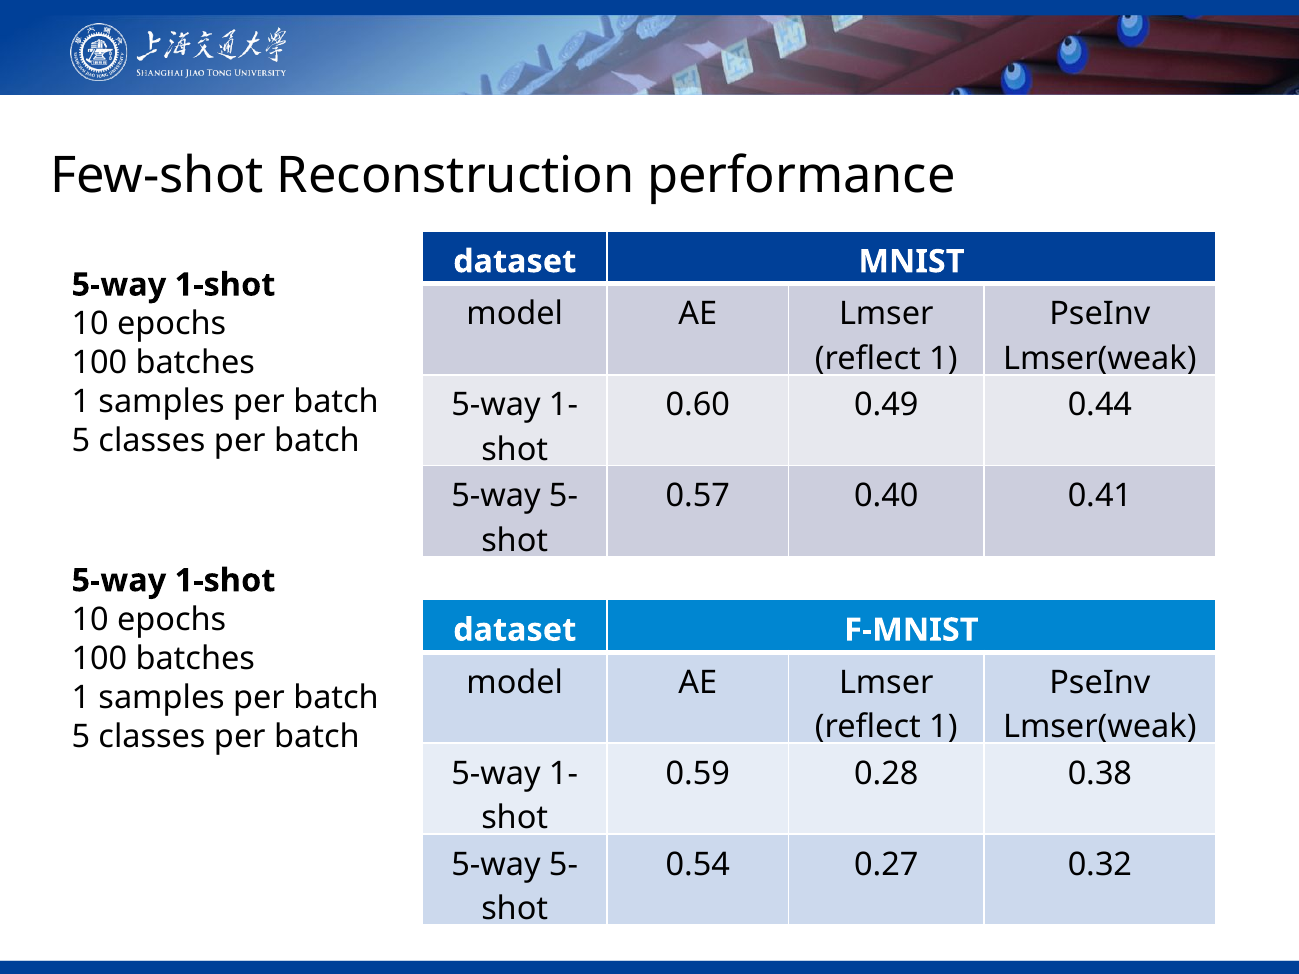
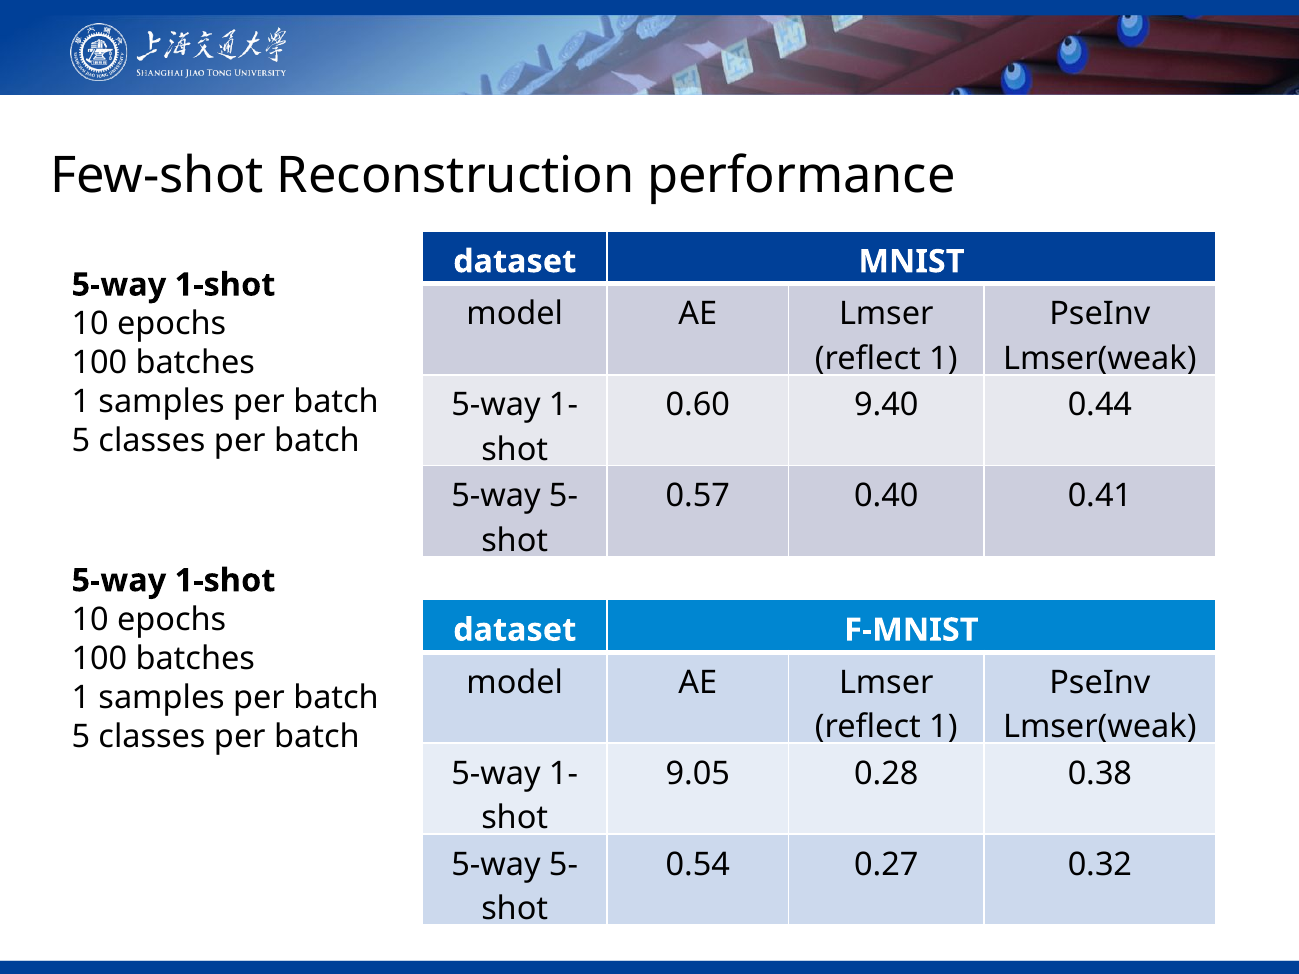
0.49: 0.49 -> 9.40 (886, 405)
0.59: 0.59 -> 9.05 (698, 774)
